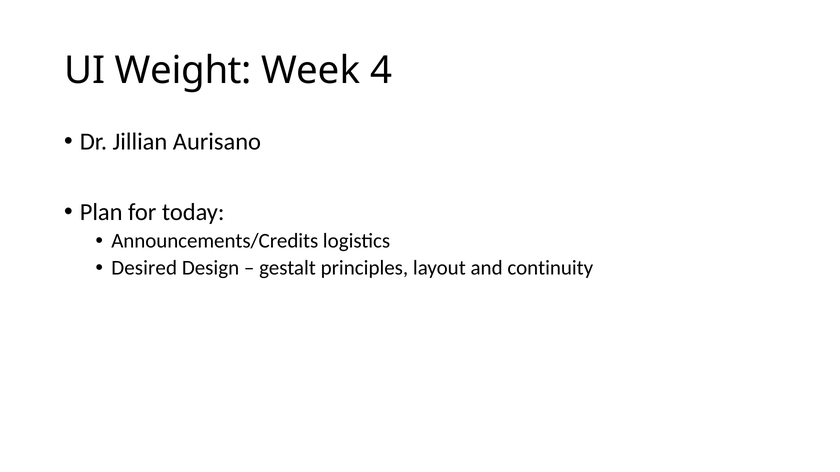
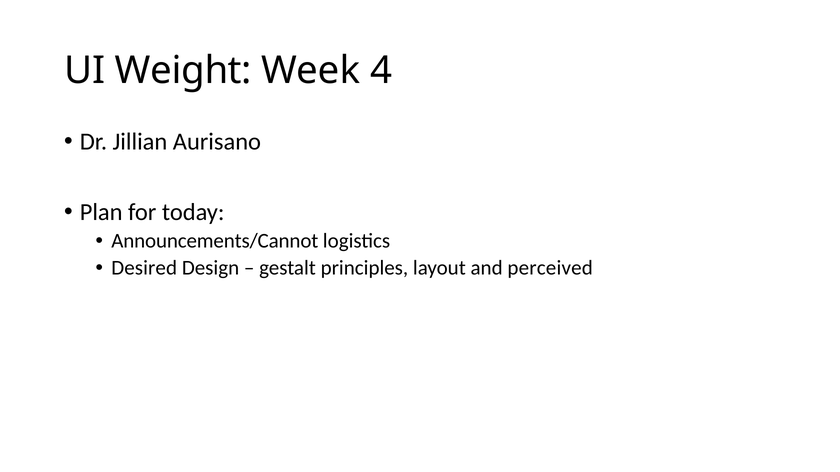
Announcements/Credits: Announcements/Credits -> Announcements/Cannot (215, 241)
continuity: continuity -> perceived (550, 268)
